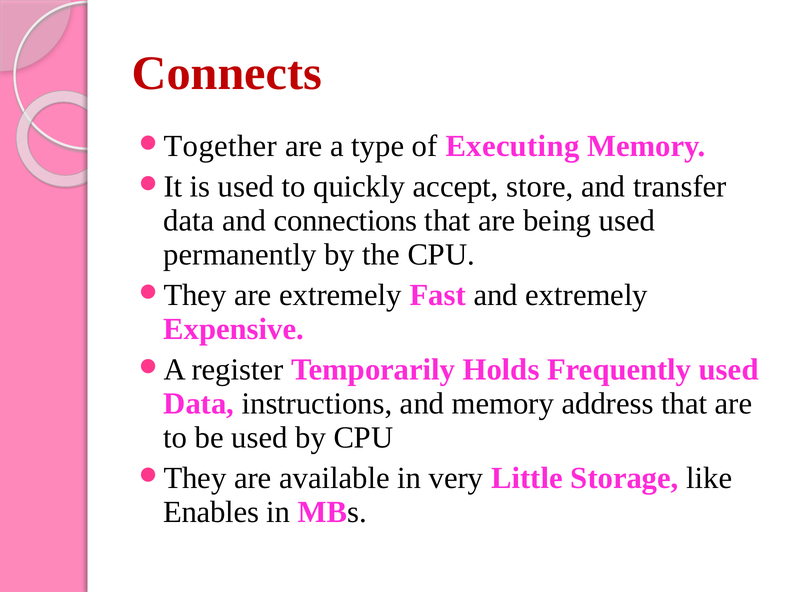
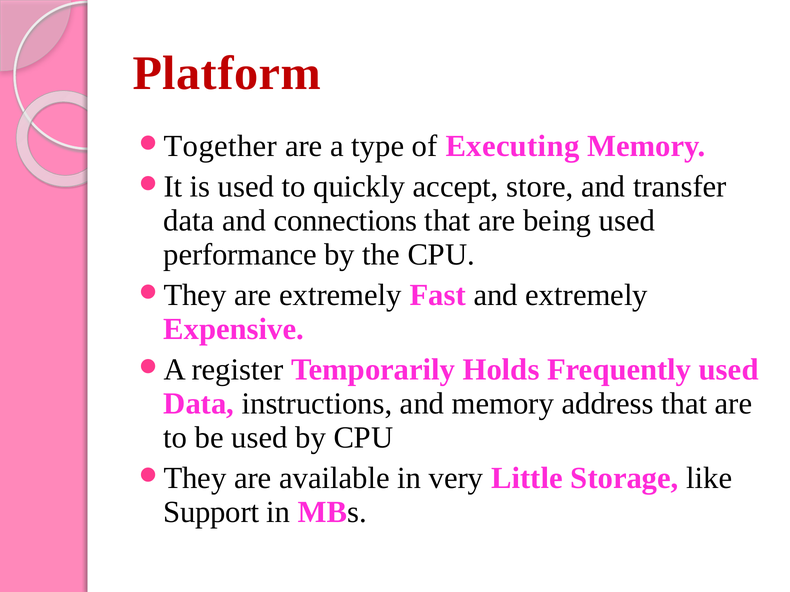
Connects: Connects -> Platform (227, 73)
permanently: permanently -> performance (240, 255)
Enables: Enables -> Support (211, 513)
